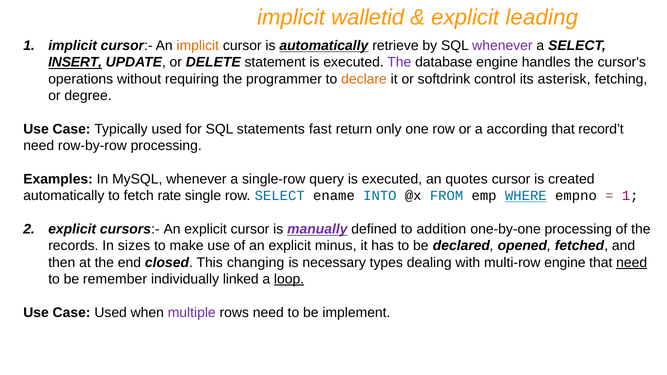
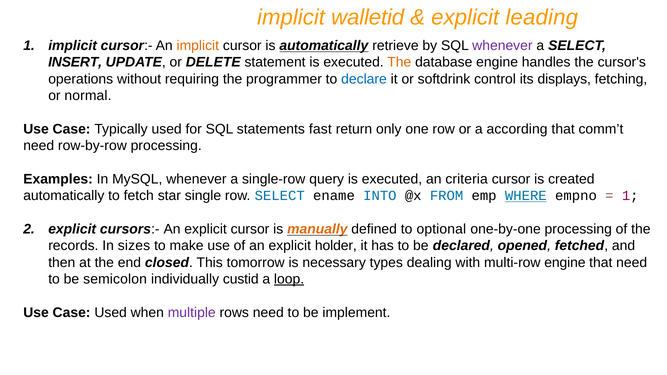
INSERT underline: present -> none (75, 62)
The colour: purple -> orange (399, 62)
declare colour: orange -> blue (364, 79)
asterisk: asterisk -> displays (564, 79)
degree: degree -> normal (88, 96)
record’t: record’t -> comm’t (601, 129)
quotes: quotes -> criteria (467, 179)
rate: rate -> star (169, 196)
manually colour: purple -> orange (317, 229)
addition: addition -> optional (441, 229)
minus: minus -> holder (336, 246)
changing: changing -> tomorrow (256, 263)
need underline: present -> none (632, 263)
remember: remember -> semicolon (115, 279)
linked: linked -> custid (241, 279)
